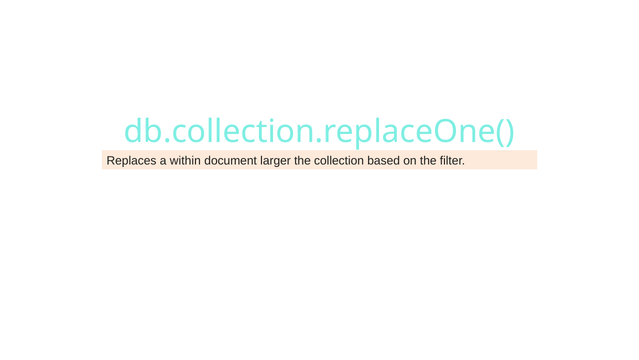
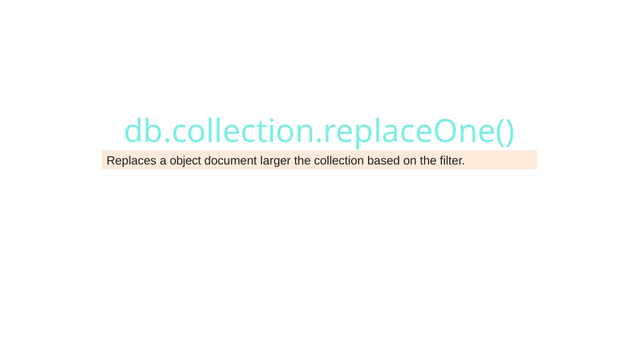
within: within -> object (185, 160)
